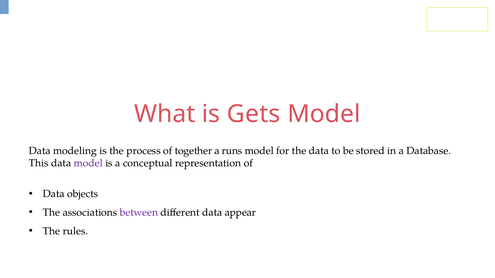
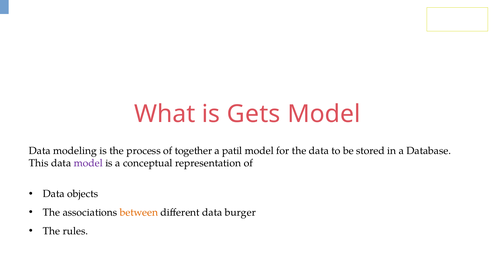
runs: runs -> patil (232, 151)
between colour: purple -> orange (139, 213)
appear: appear -> burger (240, 213)
